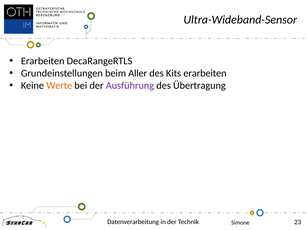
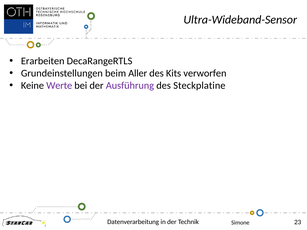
Kits erarbeiten: erarbeiten -> verworfen (205, 73)
Werte colour: orange -> purple (59, 86)
Übertragung: Übertragung -> Steckplatine (199, 86)
